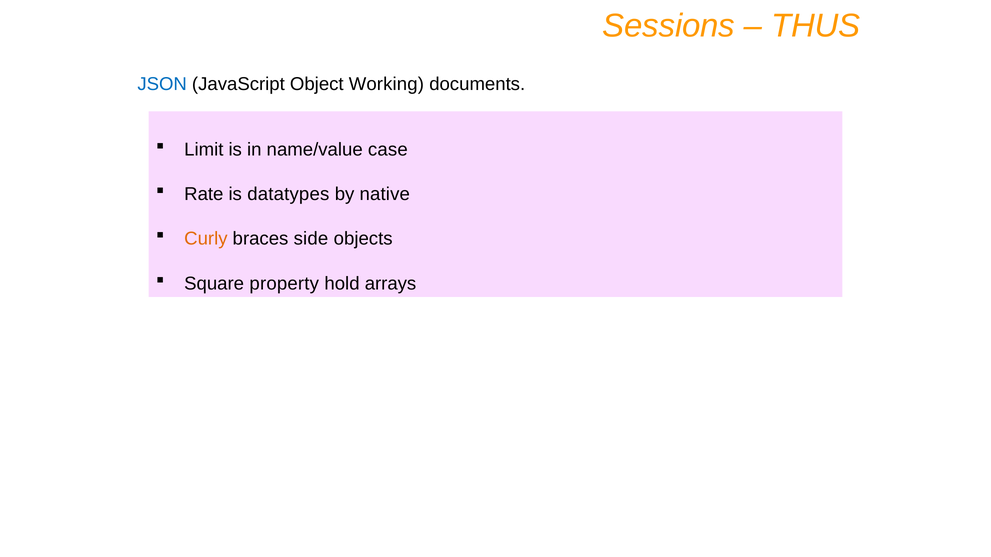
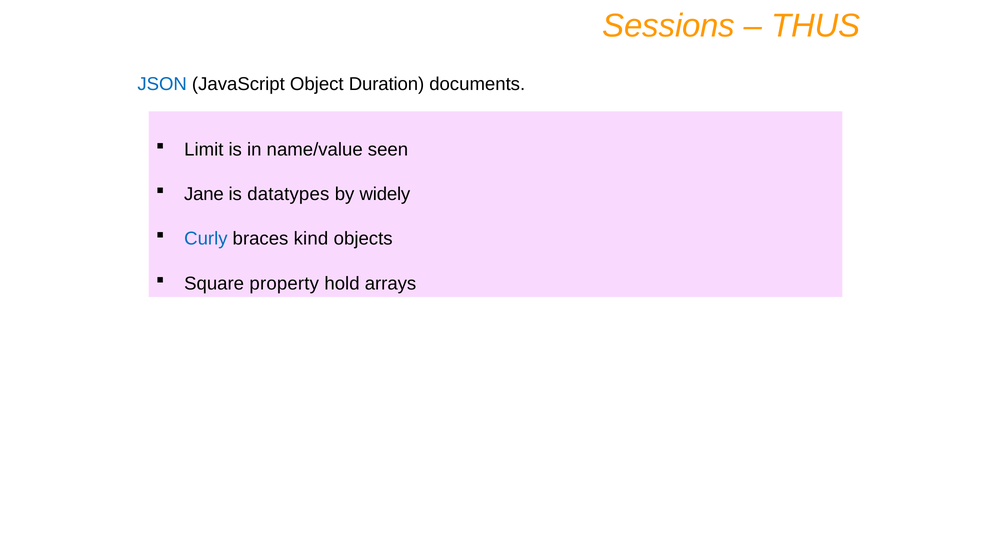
Working: Working -> Duration (386, 84)
case: case -> seen (388, 150)
Rate: Rate -> Jane (204, 194)
native: native -> widely (385, 194)
Curly colour: orange -> blue (206, 239)
side: side -> kind (311, 239)
